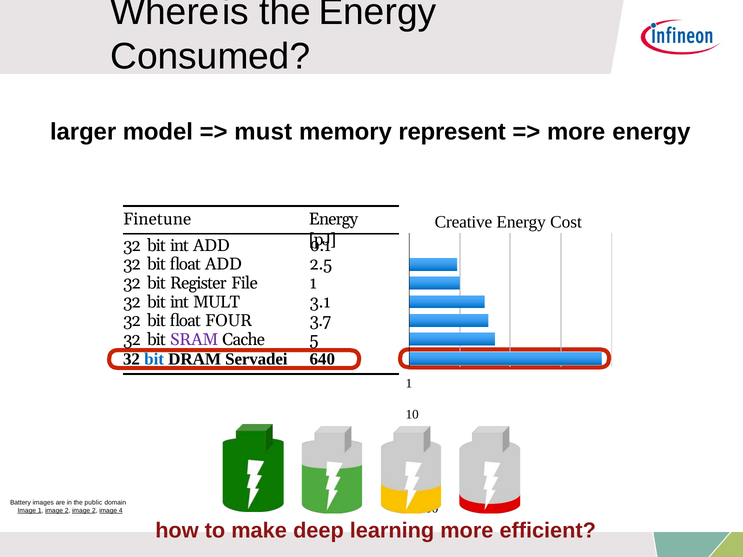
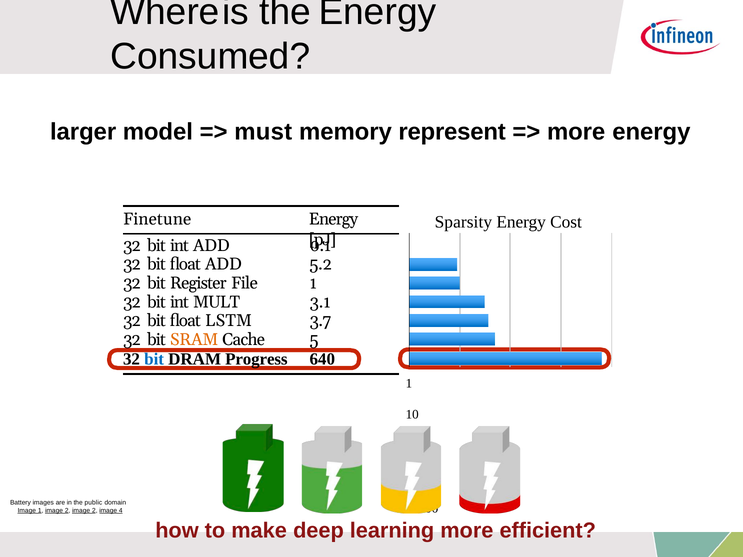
Creative: Creative -> Sparsity (463, 222)
2.5: 2.5 -> 5.2 (321, 264)
FOUR: FOUR -> LSTM (229, 321)
SRAM colour: purple -> orange (194, 340)
Servadei: Servadei -> Progress (256, 359)
